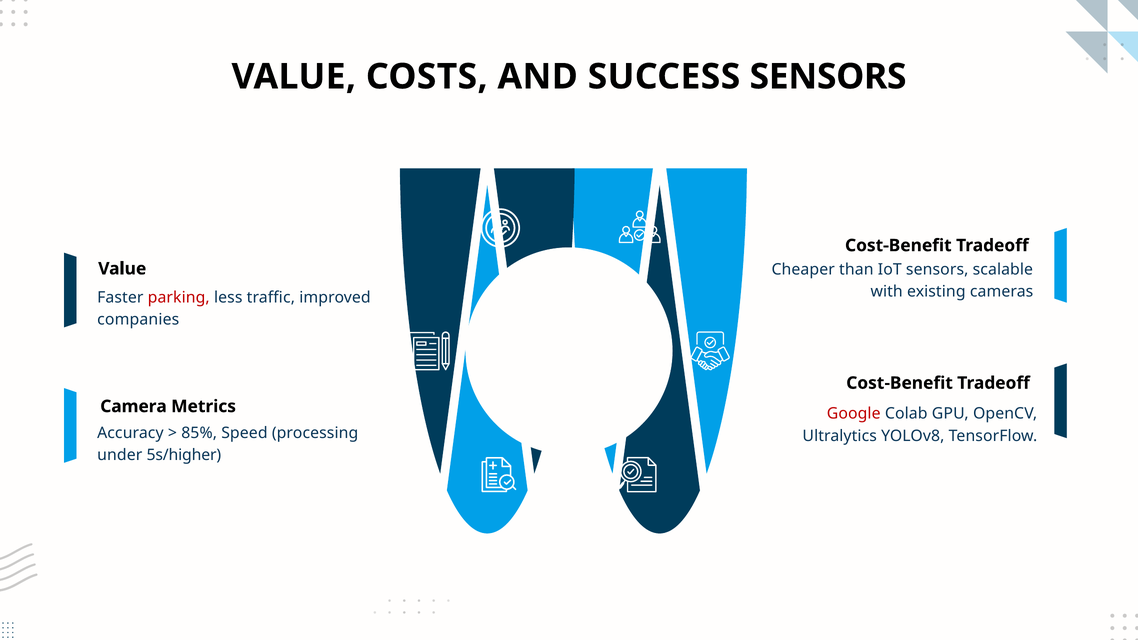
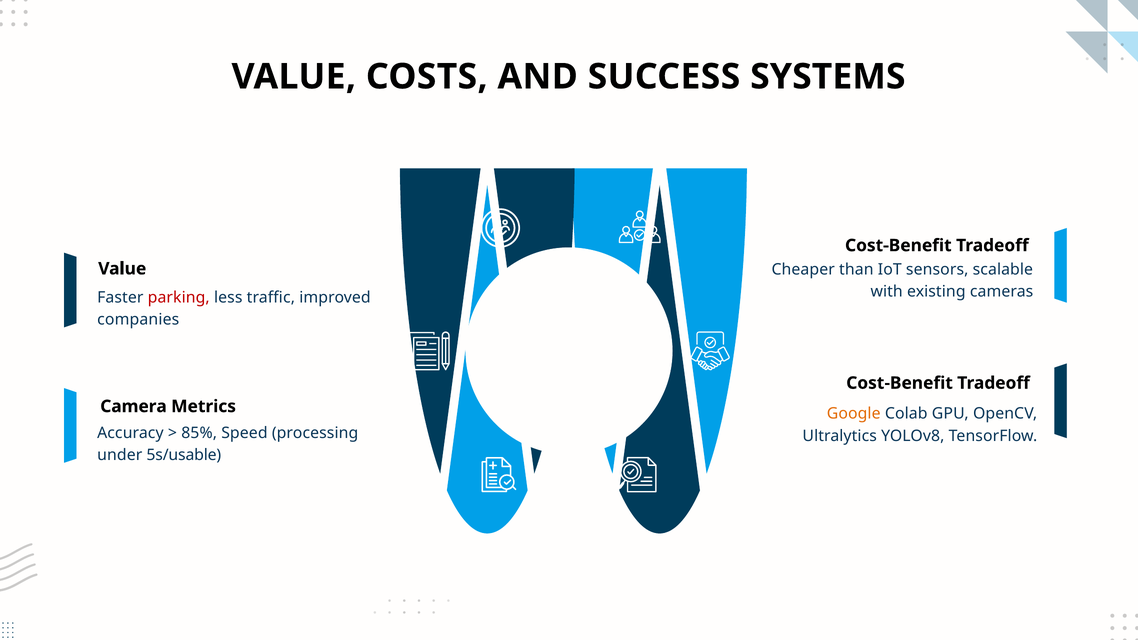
SUCCESS SENSORS: SENSORS -> SYSTEMS (828, 77)
Google colour: red -> orange (854, 414)
5s/higher: 5s/higher -> 5s/usable (184, 455)
